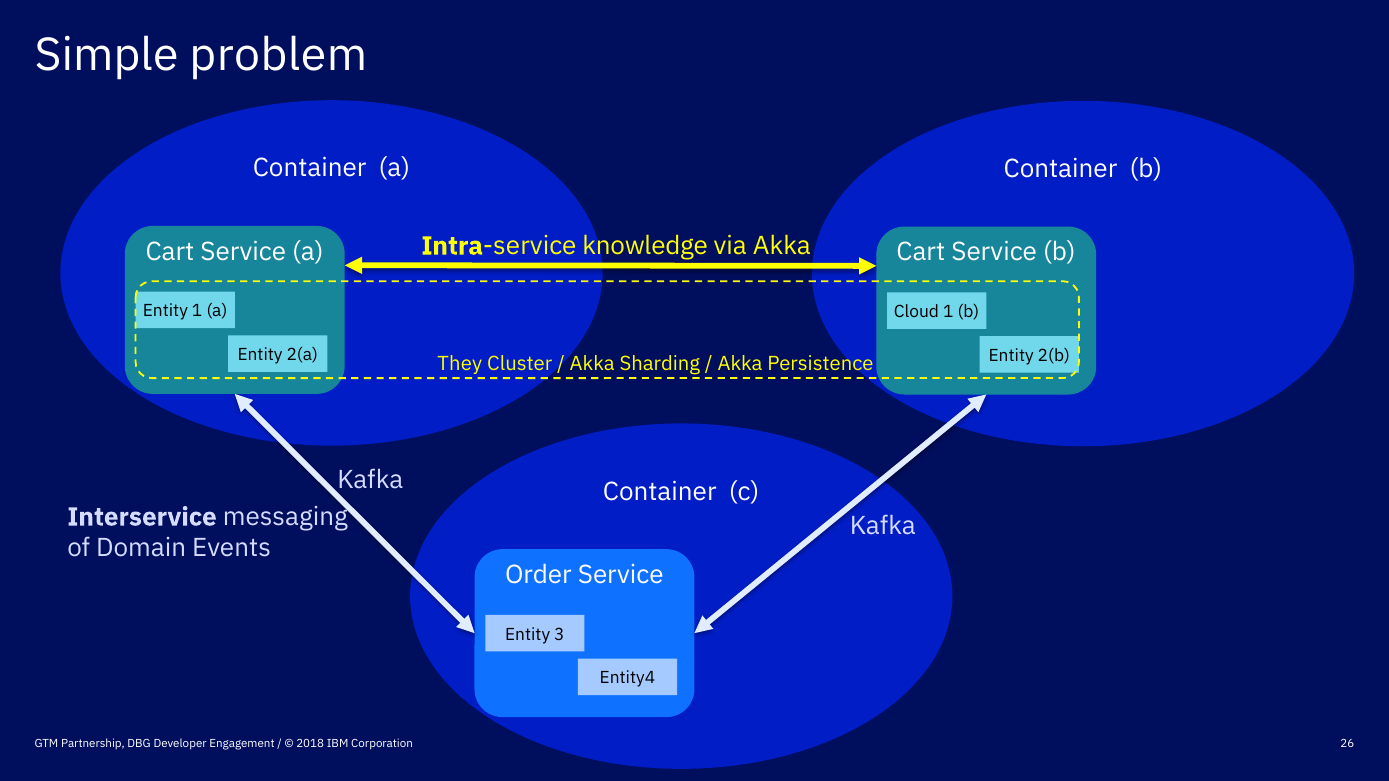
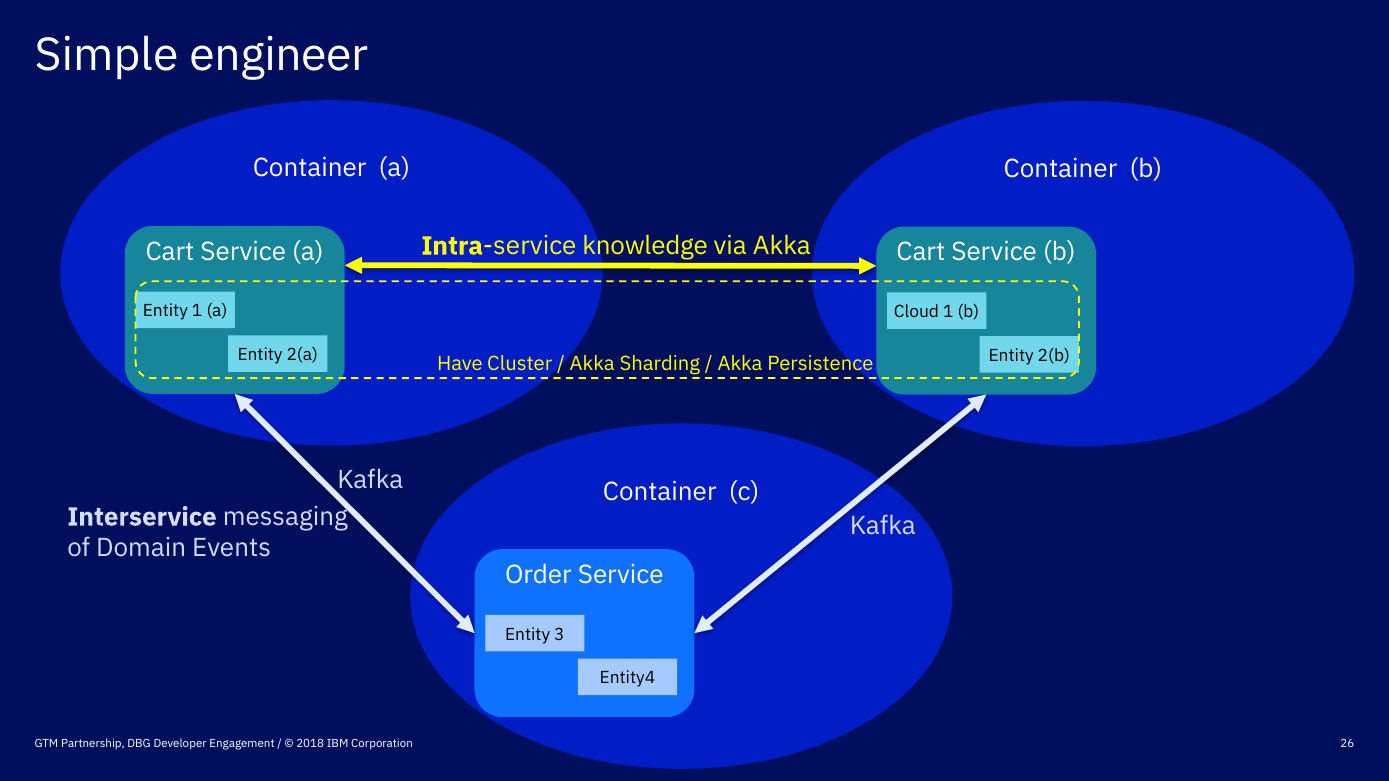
problem: problem -> engineer (279, 55)
They: They -> Have (460, 364)
